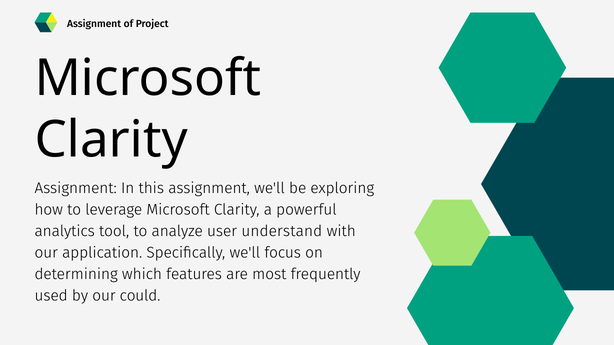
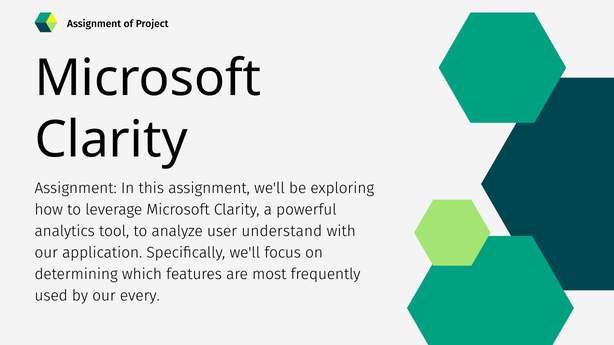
could: could -> every (140, 296)
